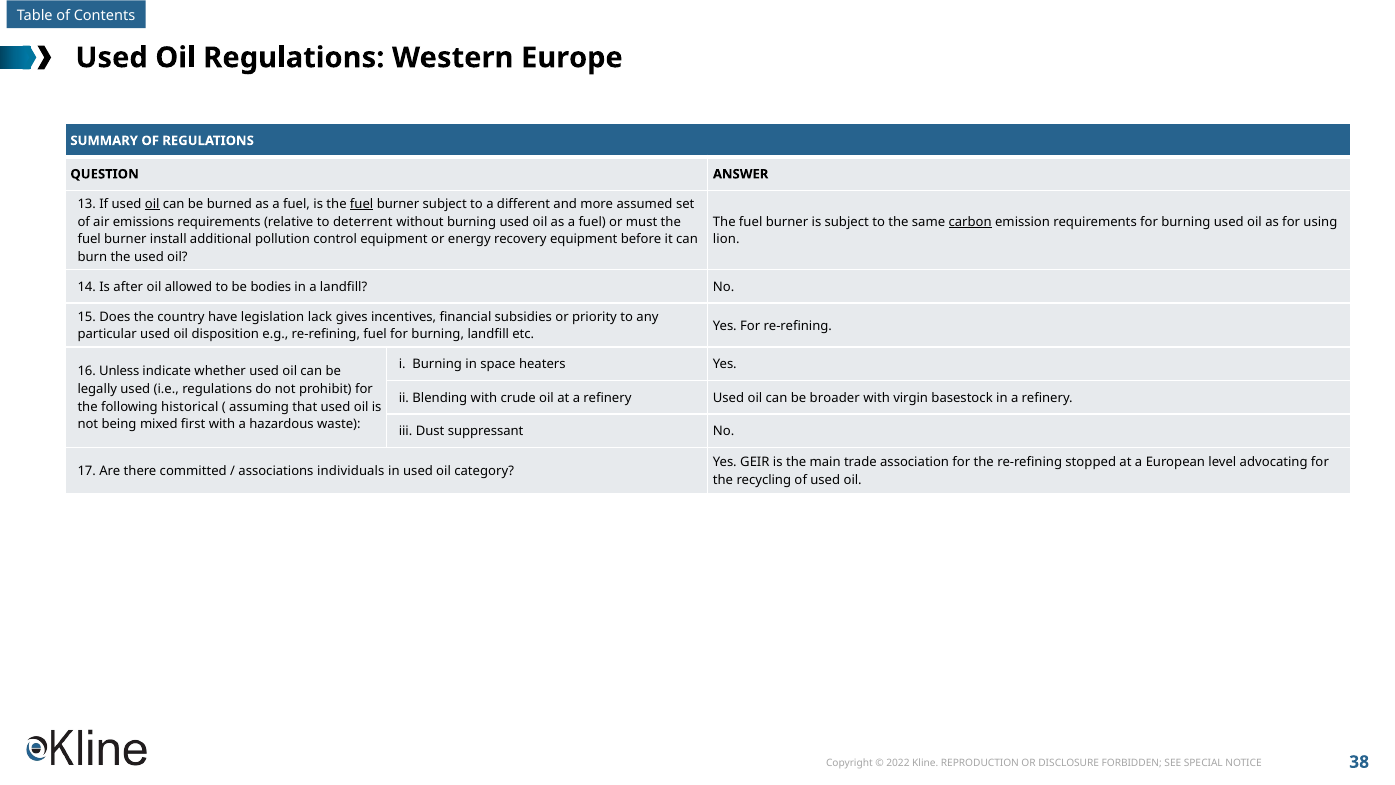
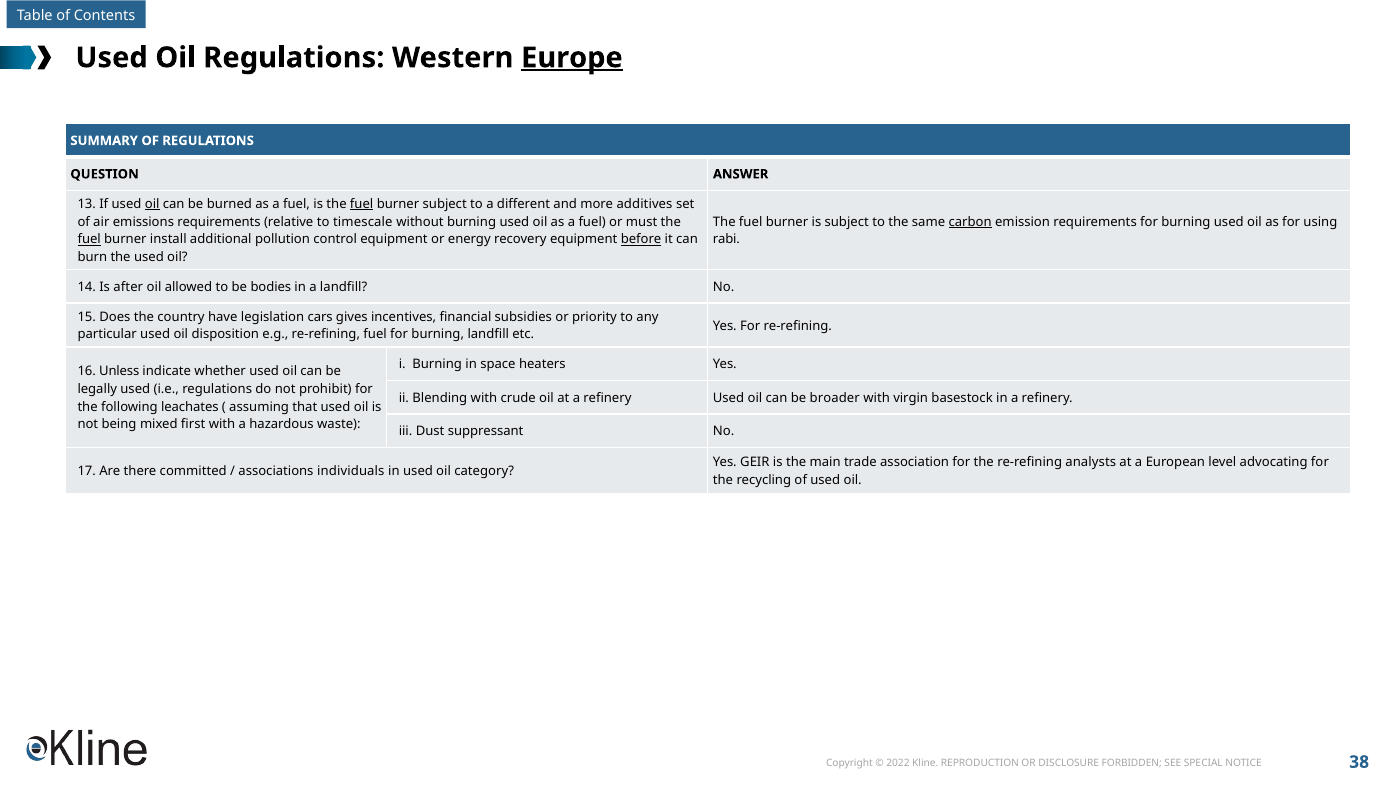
Europe underline: none -> present (572, 58)
assumed: assumed -> additives (645, 204)
deterrent: deterrent -> timescale (363, 222)
fuel underline: none -> present (89, 239)
before underline: none -> present (641, 239)
lion: lion -> rabi (726, 239)
lack: lack -> cars (320, 317)
historical: historical -> leachates (190, 407)
stopped: stopped -> analysts (1091, 462)
